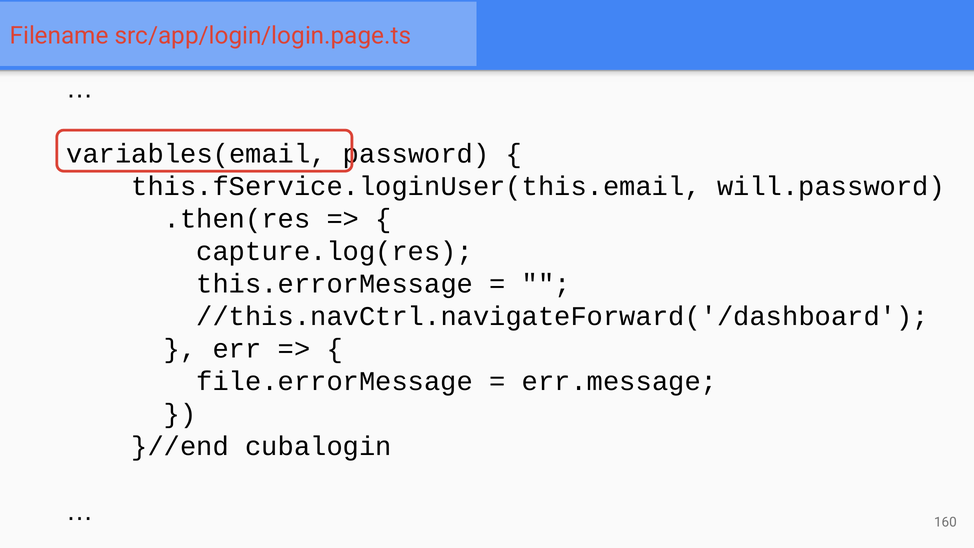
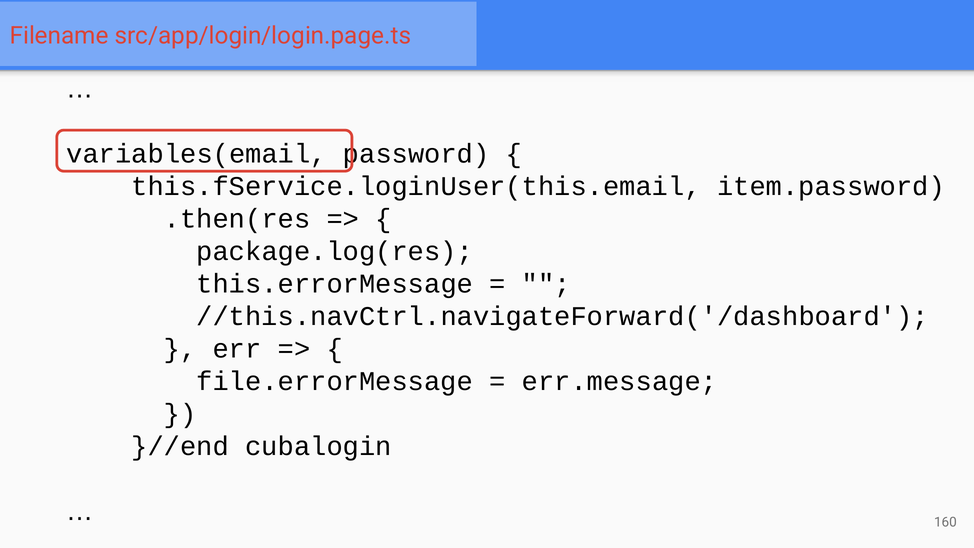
will.password: will.password -> item.password (831, 186)
capture.log(res: capture.log(res -> package.log(res (335, 251)
